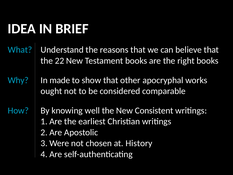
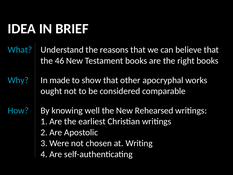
22: 22 -> 46 (60, 61)
Consistent: Consistent -> Rehearsed (154, 110)
History: History -> Writing (139, 143)
